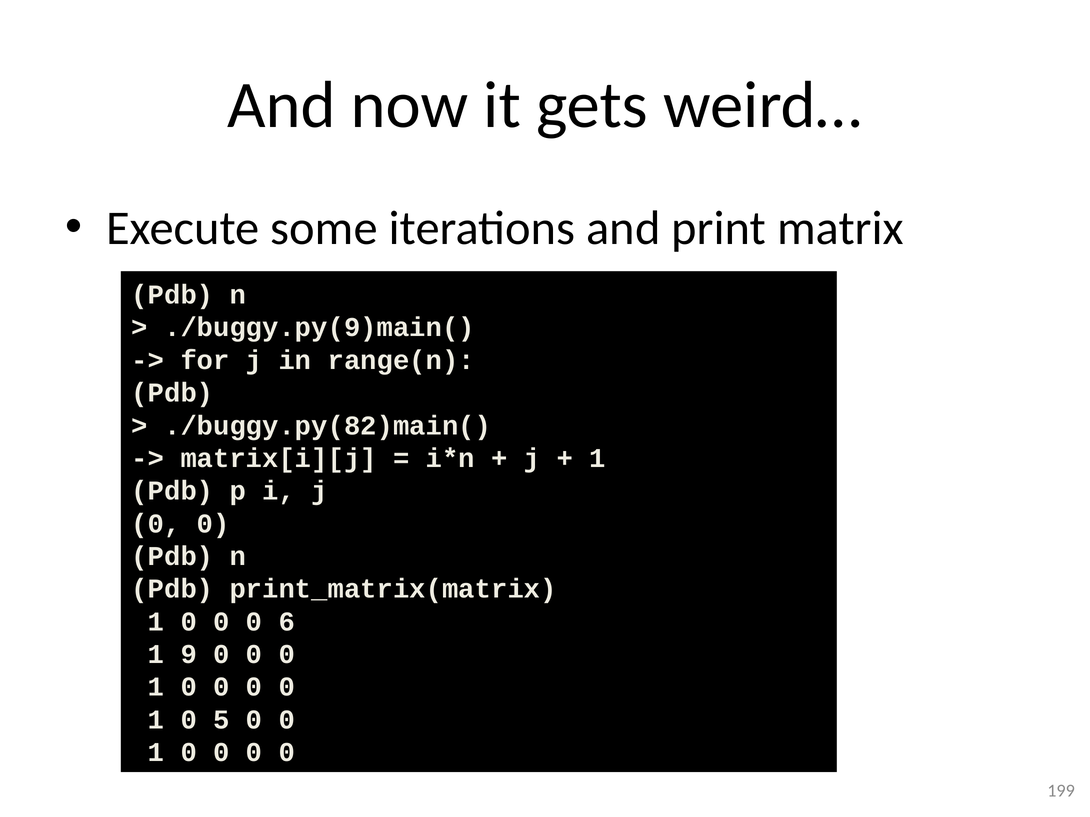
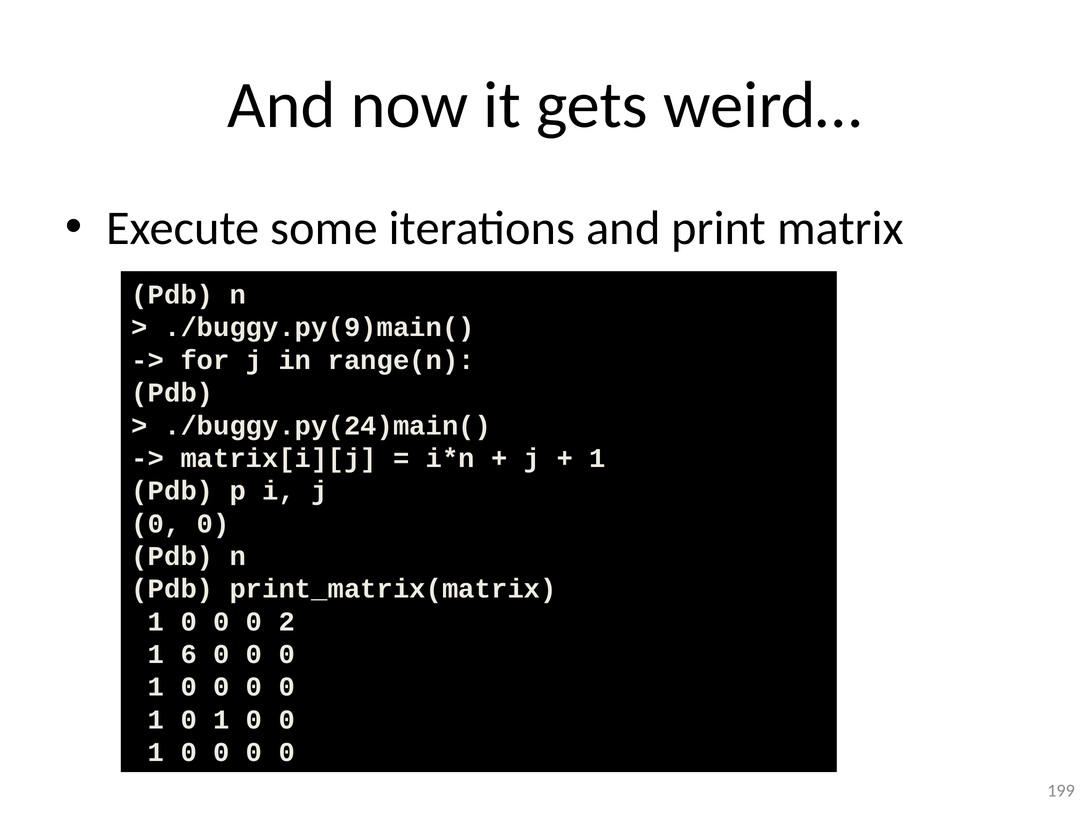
./buggy.py(82)main(: ./buggy.py(82)main( -> ./buggy.py(24)main( (328, 426)
6: 6 -> 2 (287, 622)
9: 9 -> 6 (189, 655)
1 0 5: 5 -> 1 (221, 720)
